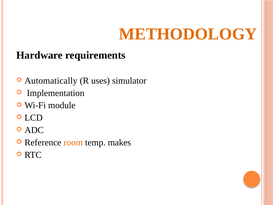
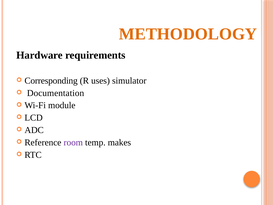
Automatically: Automatically -> Corresponding (51, 81)
Implementation: Implementation -> Documentation (56, 93)
room colour: orange -> purple (73, 142)
